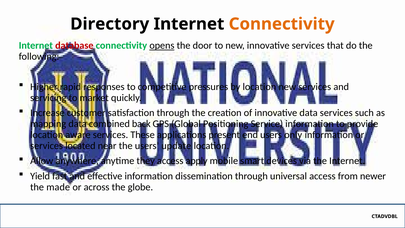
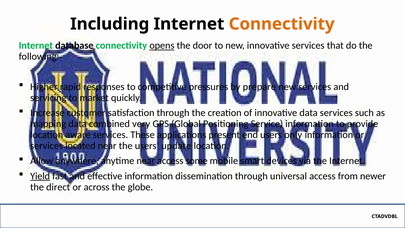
Directory: Directory -> Including (110, 24)
database colour: red -> black (74, 46)
by location: location -> prepare (259, 87)
back: back -> very (141, 124)
anytime they: they -> near (146, 161)
apply: apply -> some (197, 161)
Yield underline: none -> present (40, 176)
made: made -> direct (58, 187)
